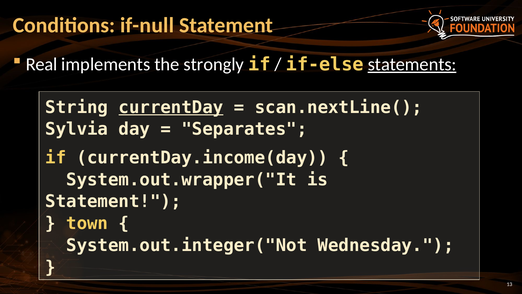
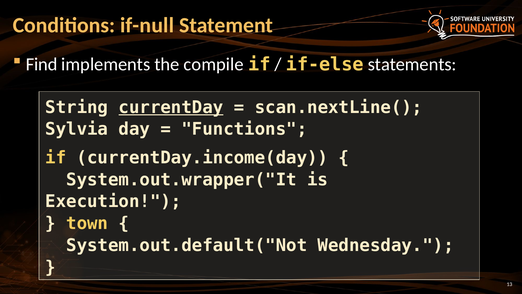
Real: Real -> Find (42, 64)
strongly: strongly -> compile (214, 64)
statements underline: present -> none (412, 64)
Separates: Separates -> Functions (244, 129)
Statement: Statement -> Execution (113, 201)
System.out.integer("Not: System.out.integer("Not -> System.out.default("Not (187, 245)
